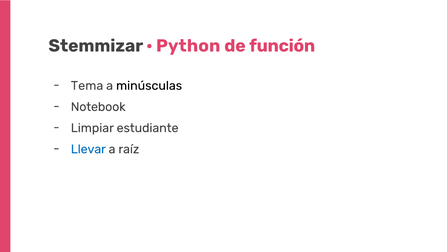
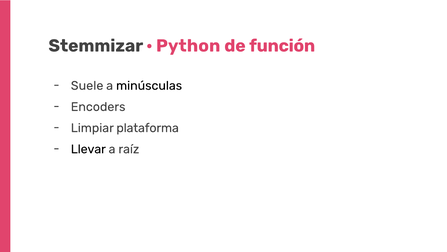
Tema: Tema -> Suele (87, 85)
Notebook: Notebook -> Encoders (98, 107)
estudiante: estudiante -> plataforma (148, 128)
Llevar colour: blue -> black (88, 149)
